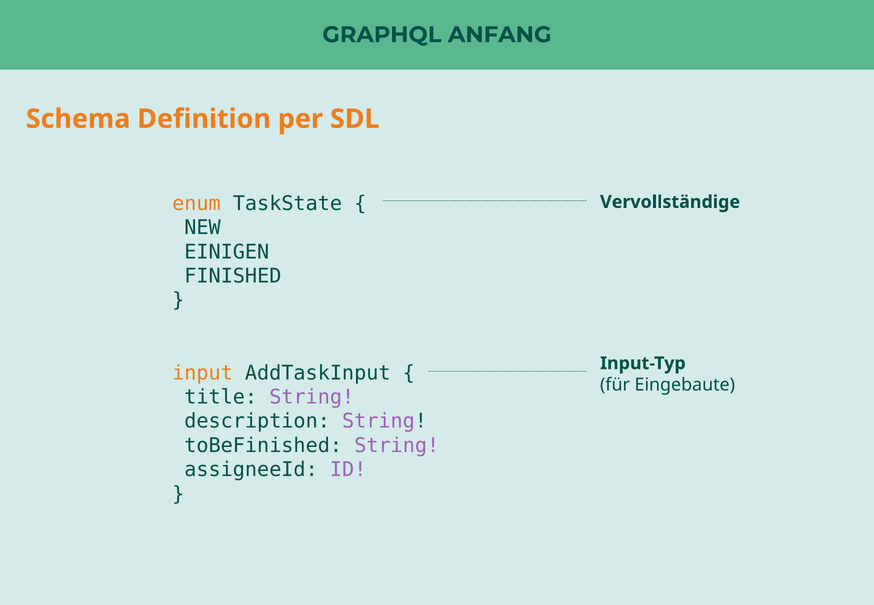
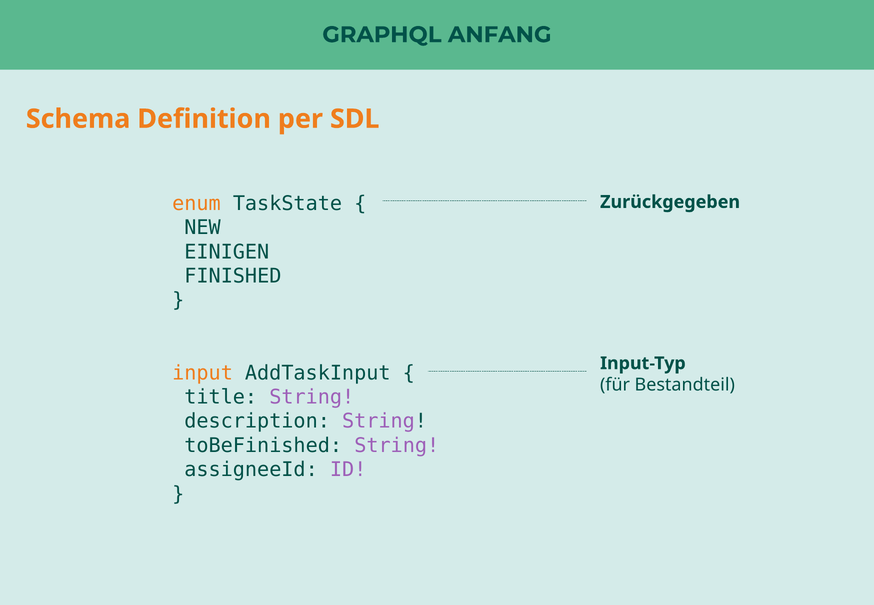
Vervollständige: Vervollständige -> Zurückgegeben (670, 202)
Eingebaute: Eingebaute -> Bestandteil (685, 385)
